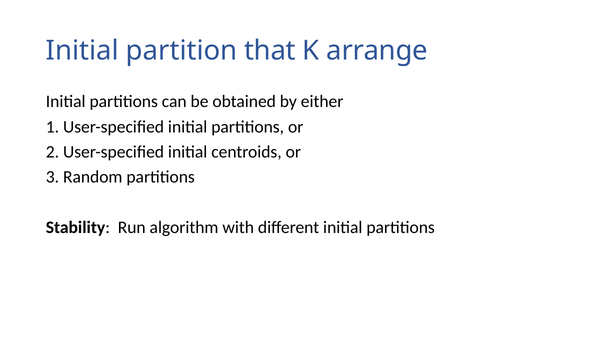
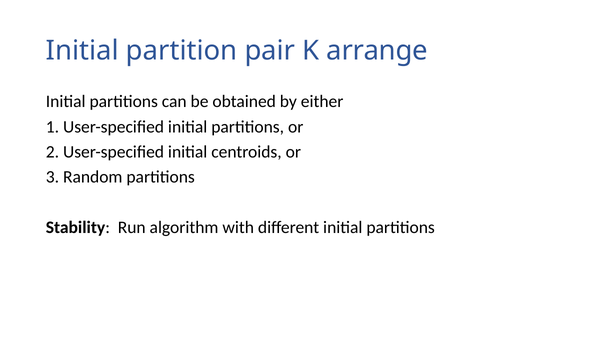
that: that -> pair (270, 50)
